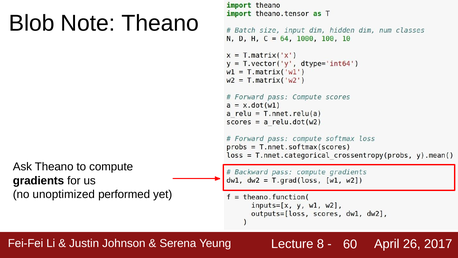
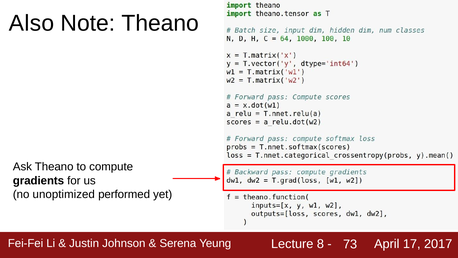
Blob: Blob -> Also (31, 23)
26: 26 -> 17 (412, 244)
60: 60 -> 73 (350, 244)
